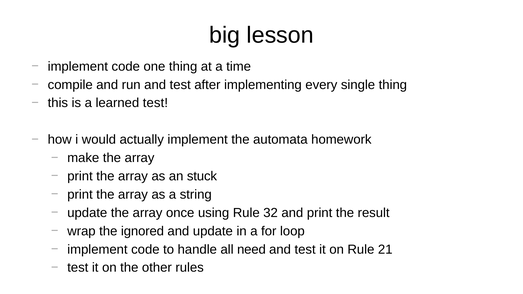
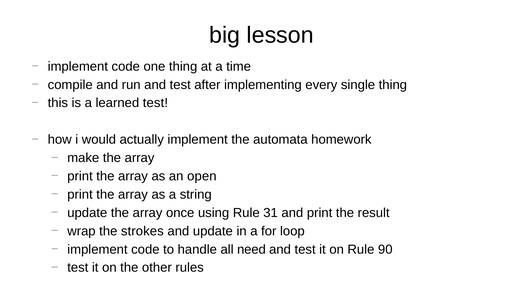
stuck: stuck -> open (202, 176)
32: 32 -> 31 (271, 213)
ignored: ignored -> strokes (142, 231)
21: 21 -> 90 (385, 250)
